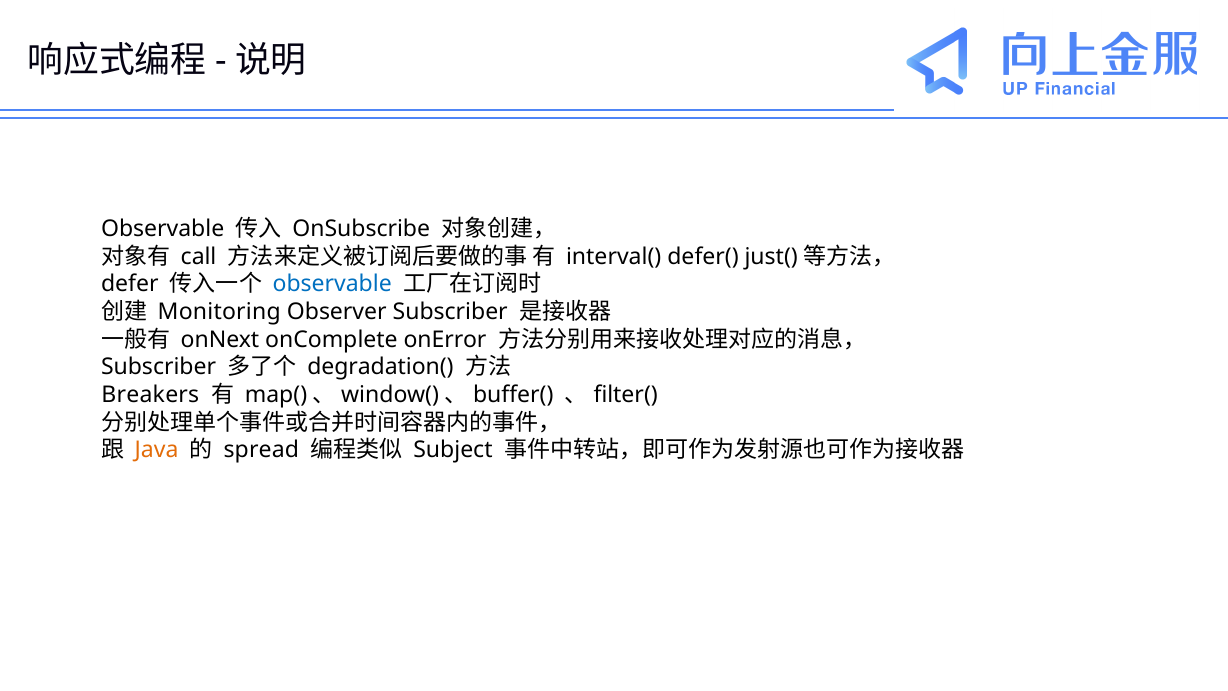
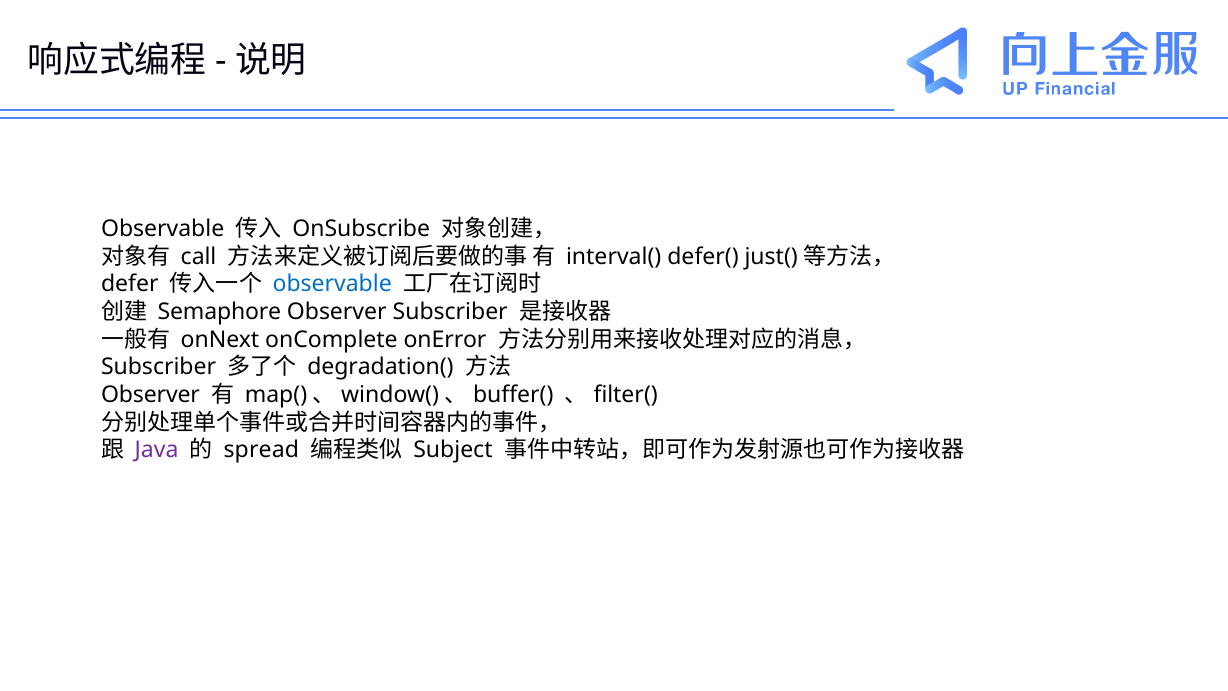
Monitoring: Monitoring -> Semaphore (219, 312)
Breakers: Breakers -> Observer (151, 395)
Java colour: orange -> purple (157, 450)
